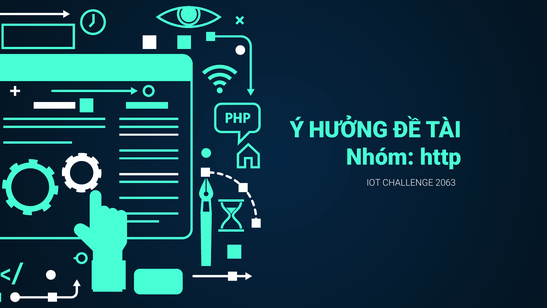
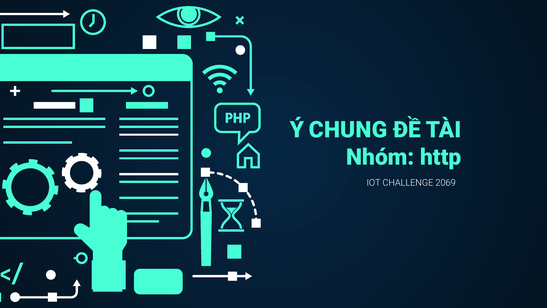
HƯỞNG: HƯỞNG -> CHUNG (348, 130)
2063: 2063 -> 2069 (446, 183)
